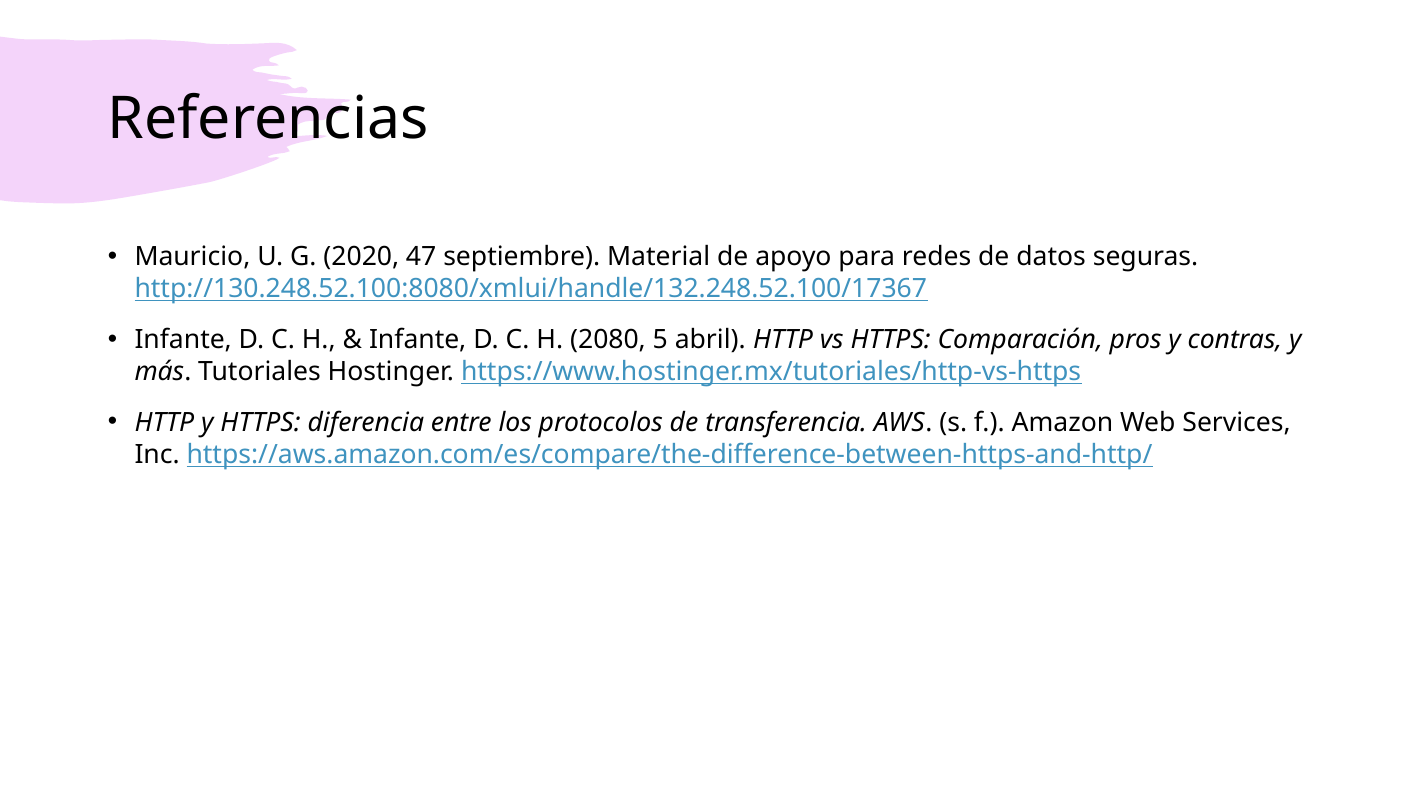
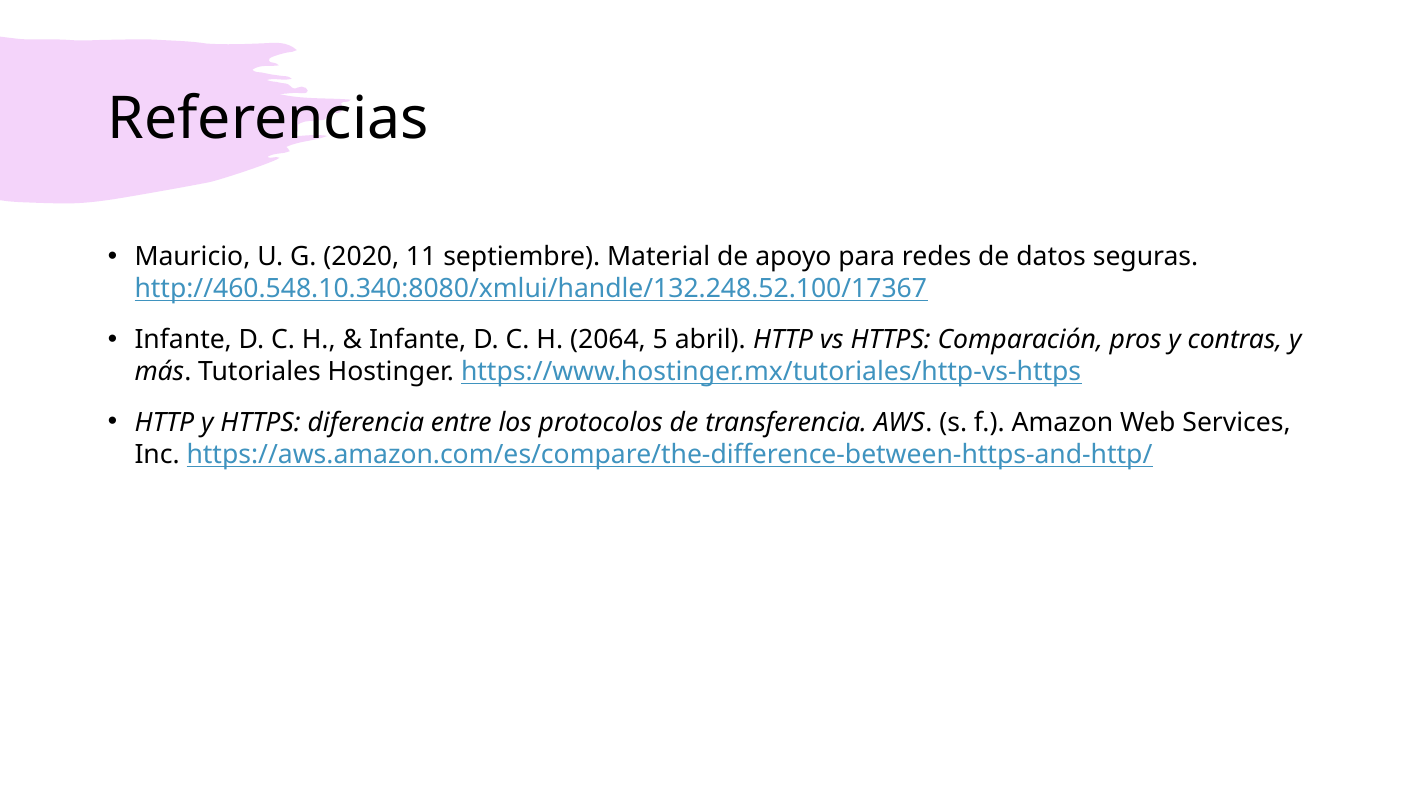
47: 47 -> 11 (421, 257)
http://130.248.52.100:8080/xmlui/handle/132.248.52.100/17367: http://130.248.52.100:8080/xmlui/handle/132.248.52.100/17367 -> http://460.548.10.340:8080/xmlui/handle/132.248.52.100/17367 (531, 289)
2080: 2080 -> 2064 (608, 339)
